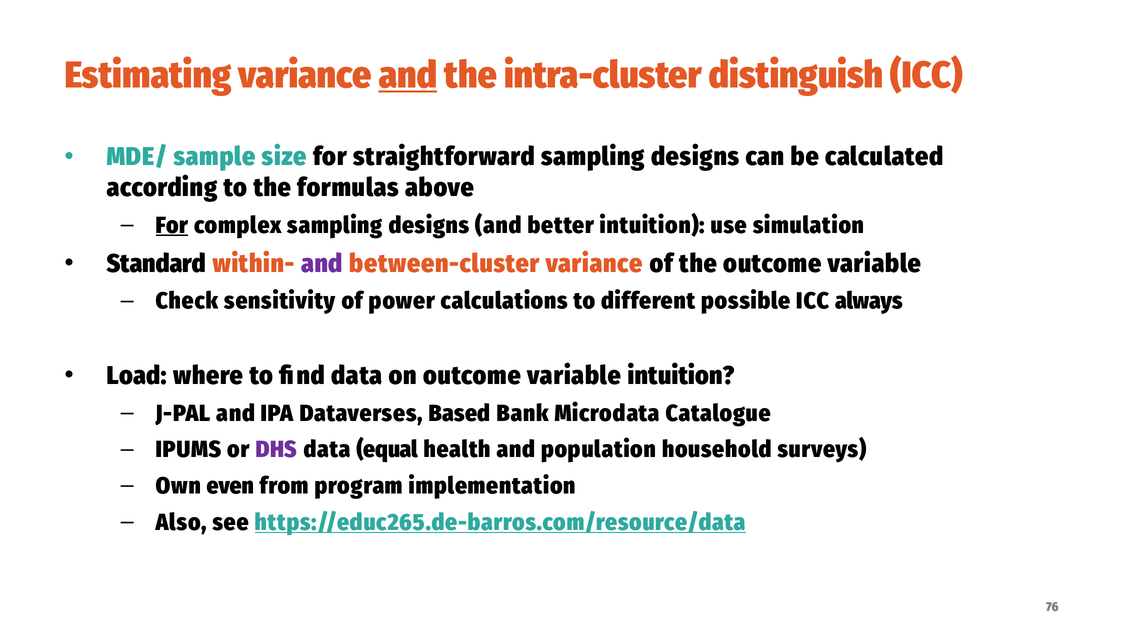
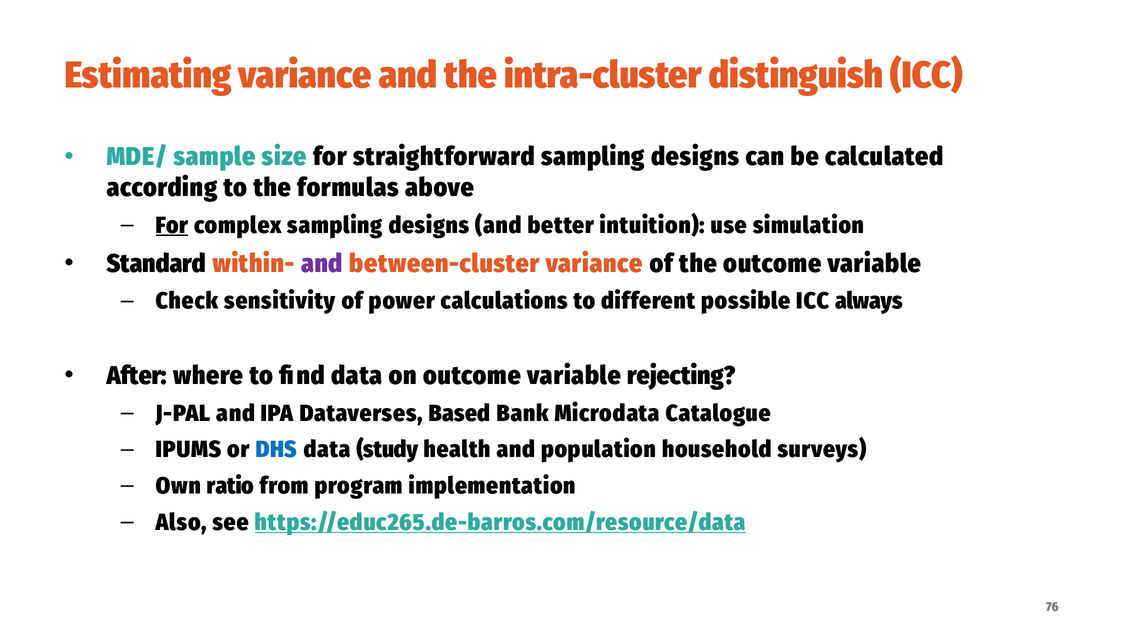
and underline: present -> none (408, 75)
Load: Load -> After (137, 376)
variable intuition: intuition -> rejecting (681, 376)
DHS colour: purple -> blue (276, 449)
equal: equal -> study (387, 449)
even: even -> ratio (230, 486)
